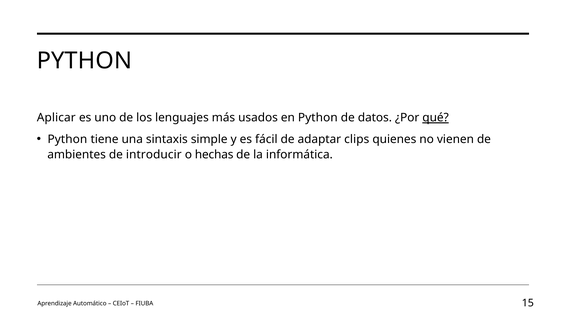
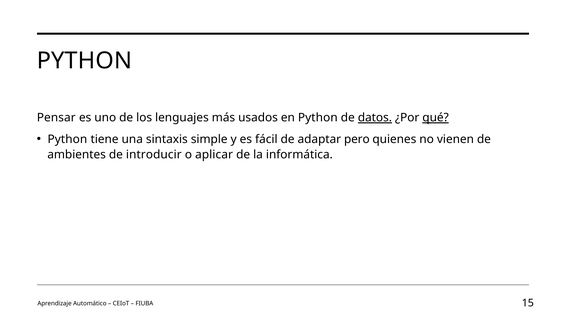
Aplicar: Aplicar -> Pensar (56, 118)
datos underline: none -> present (375, 118)
clips: clips -> pero (357, 139)
hechas: hechas -> aplicar (214, 155)
